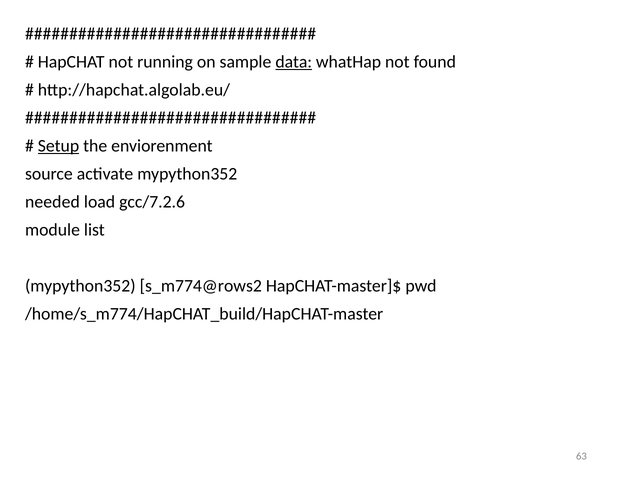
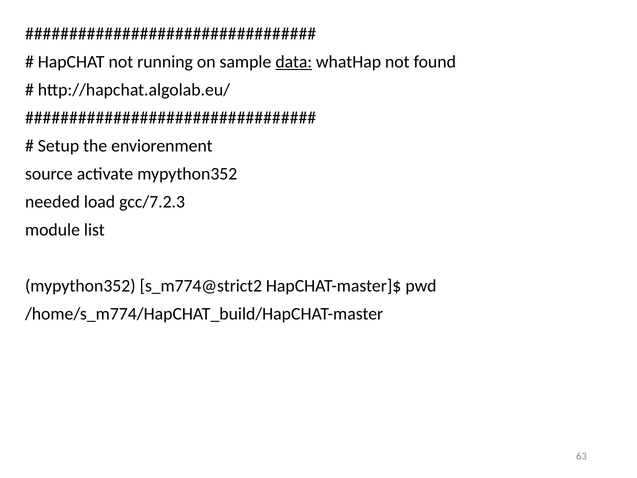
Setup underline: present -> none (58, 146)
gcc/7.2.6: gcc/7.2.6 -> gcc/7.2.3 (152, 202)
s_m774@rows2: s_m774@rows2 -> s_m774@strict2 (201, 286)
